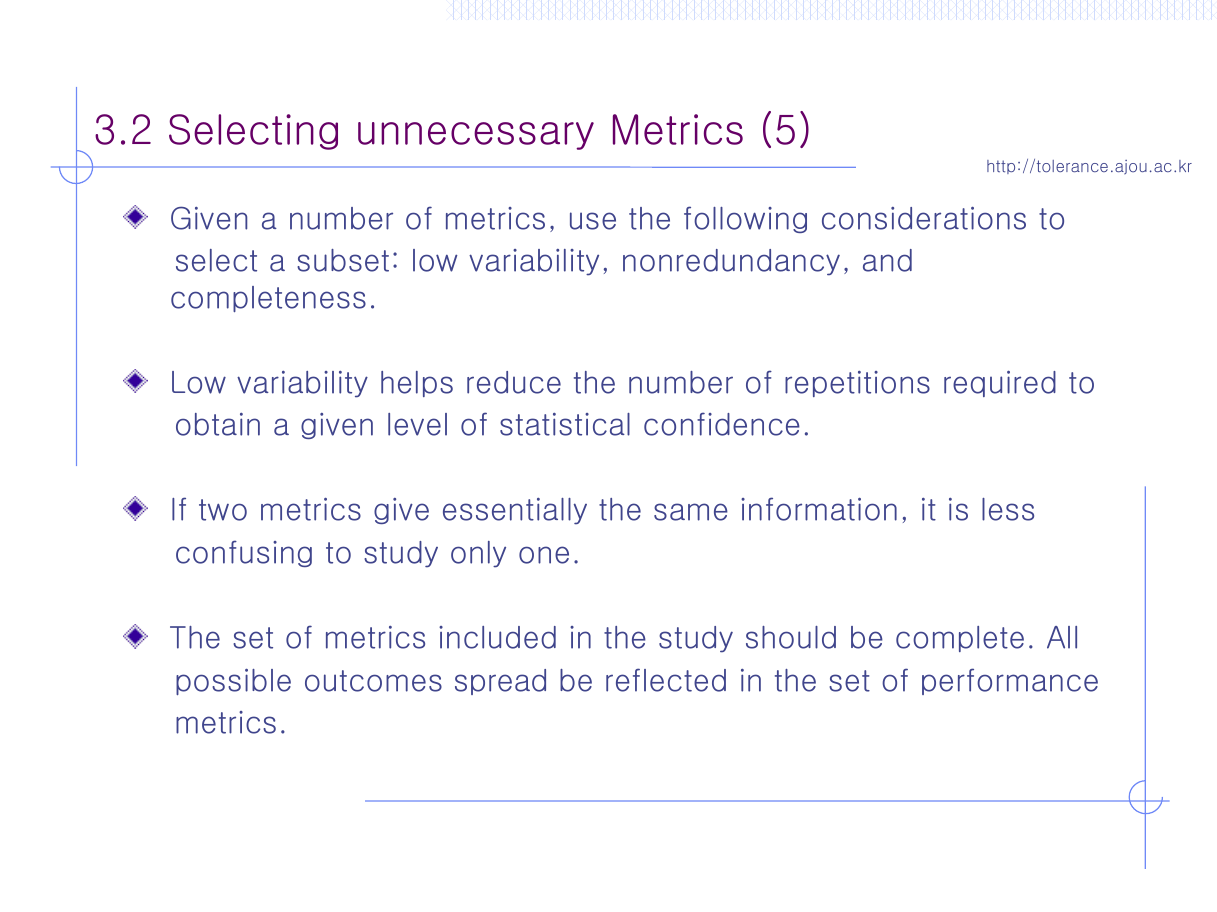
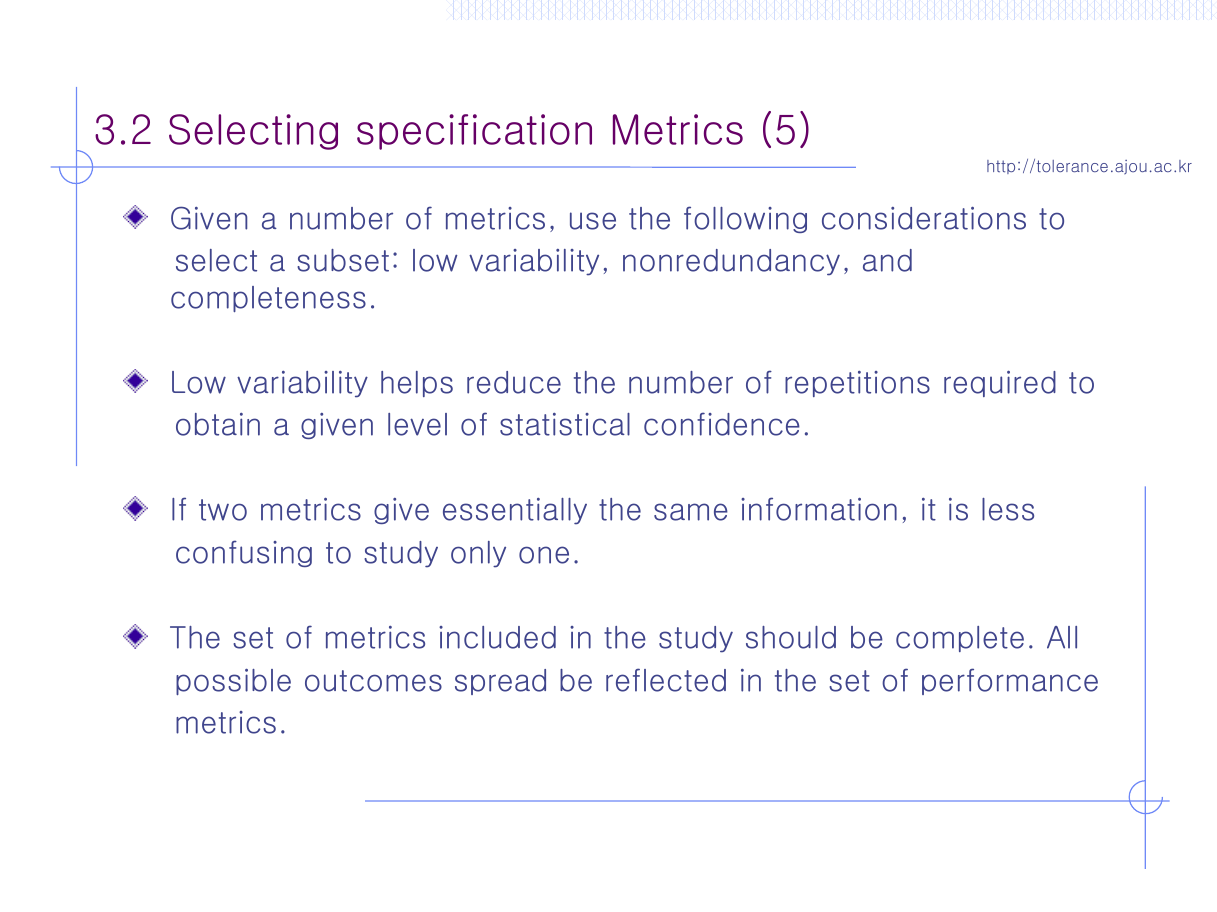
unnecessary: unnecessary -> specification (475, 132)
